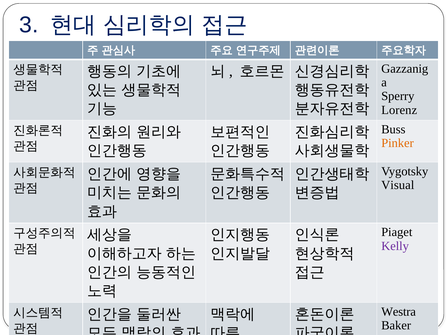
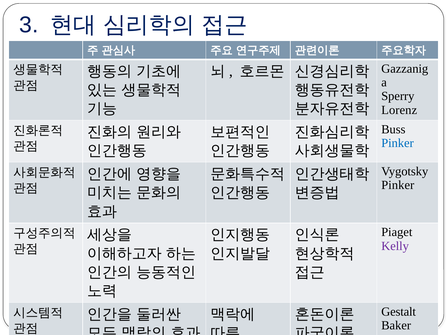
Pinker colour: orange -> blue (398, 143)
Visual: Visual -> Pinker (398, 185)
Westra: Westra -> Gestalt (399, 312)
